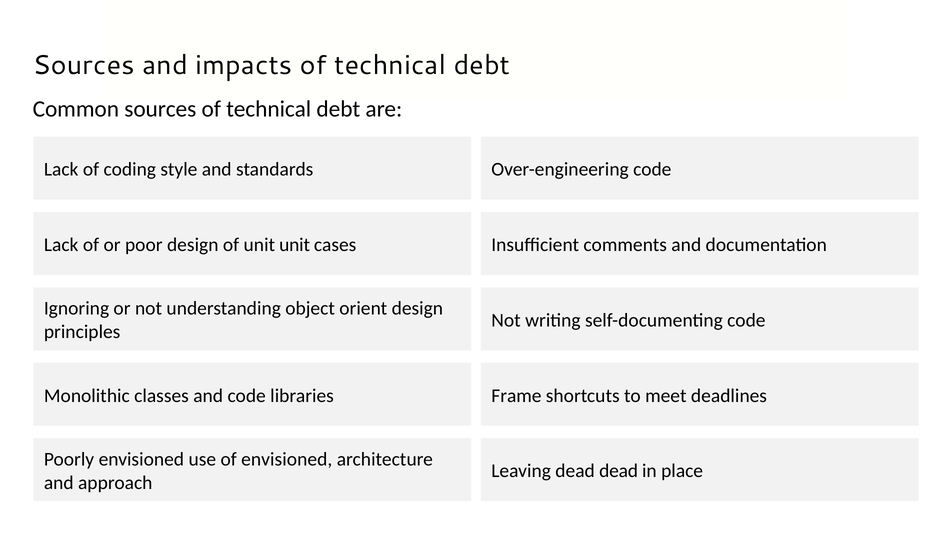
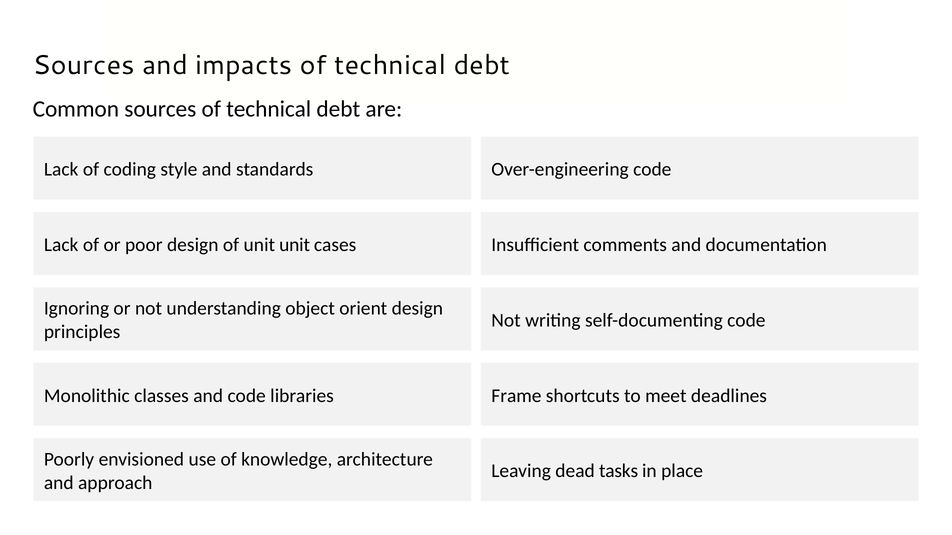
of envisioned: envisioned -> knowledge (287, 460)
dead dead: dead -> tasks (619, 471)
